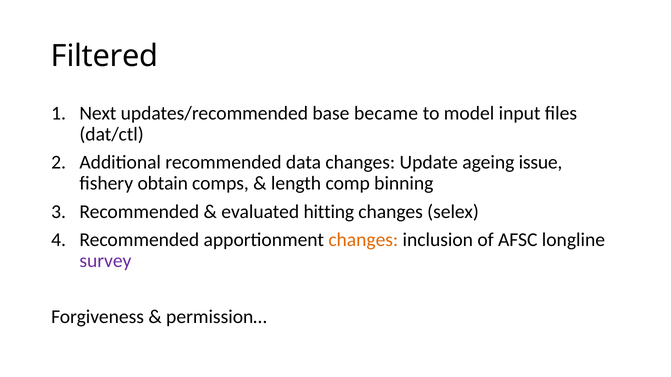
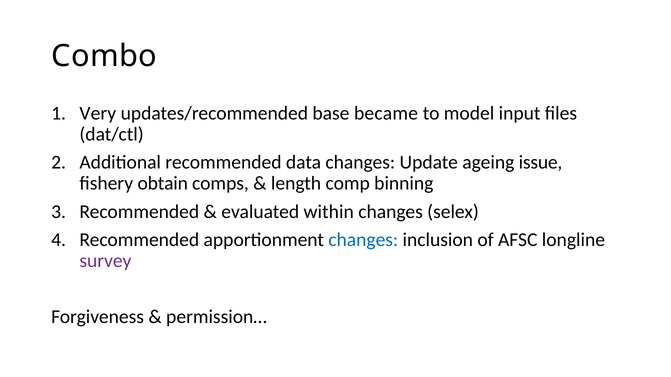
Filtered: Filtered -> Combo (104, 56)
Next: Next -> Very (98, 113)
hitting: hitting -> within (329, 212)
changes colour: orange -> blue (363, 240)
